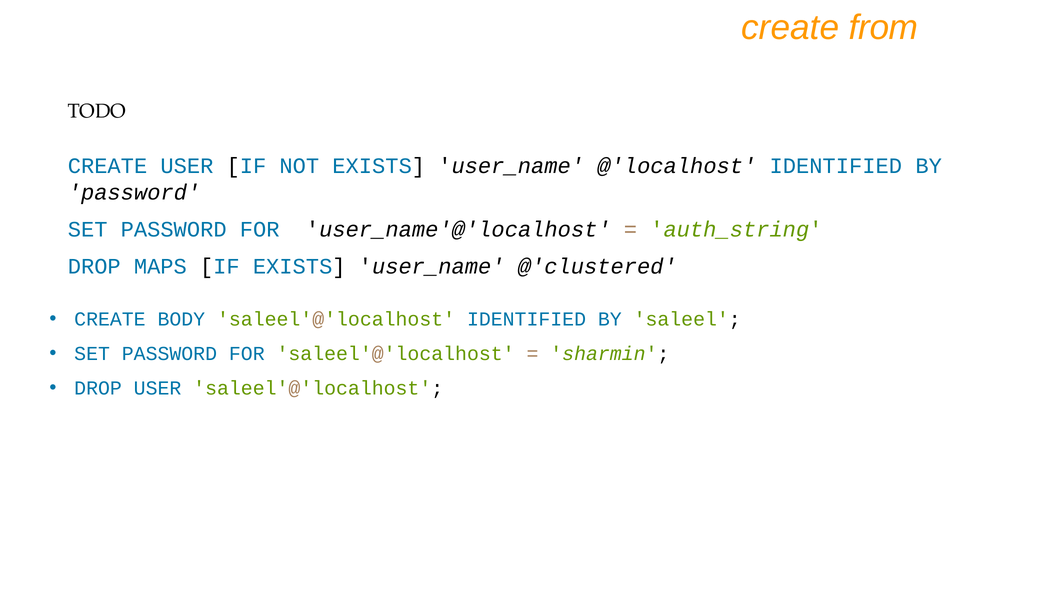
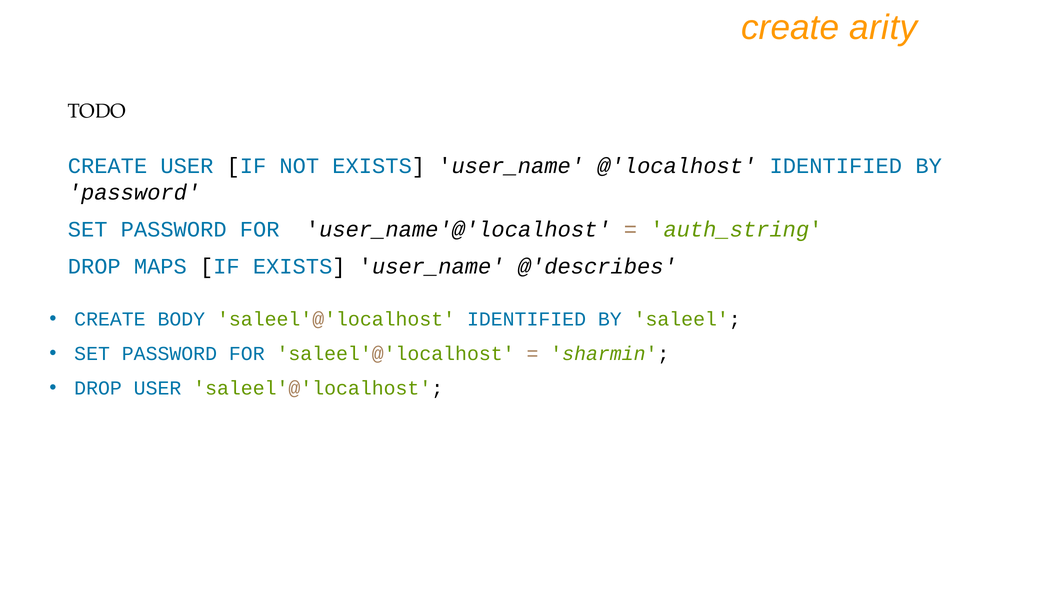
from: from -> arity (883, 28)
@'clustered: @'clustered -> @'describes (597, 267)
